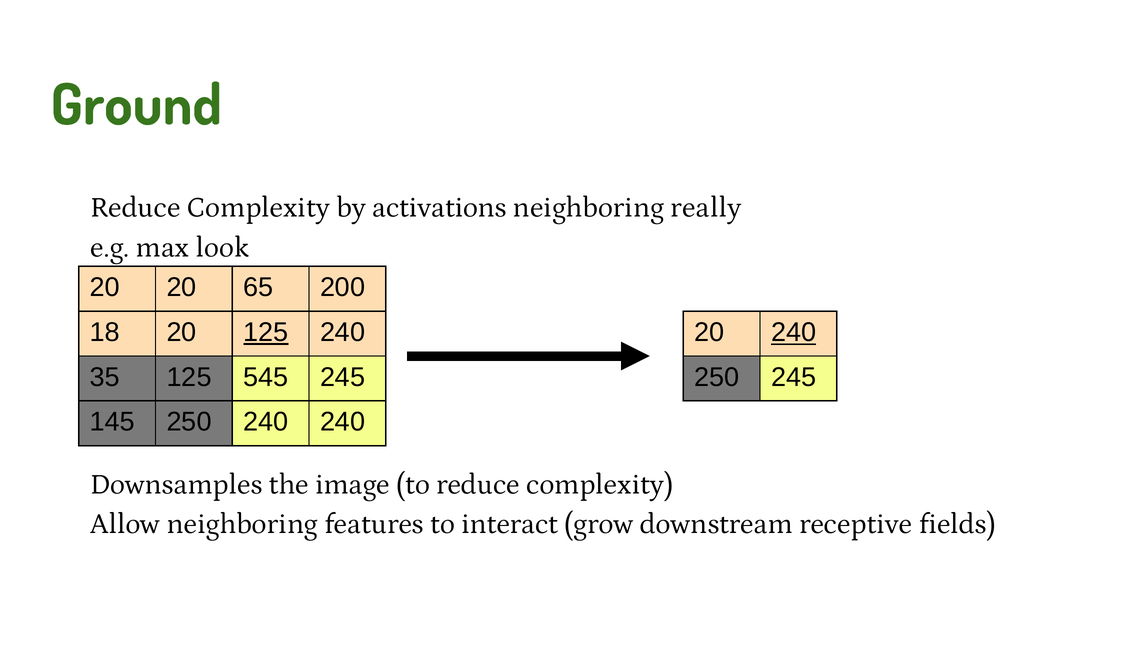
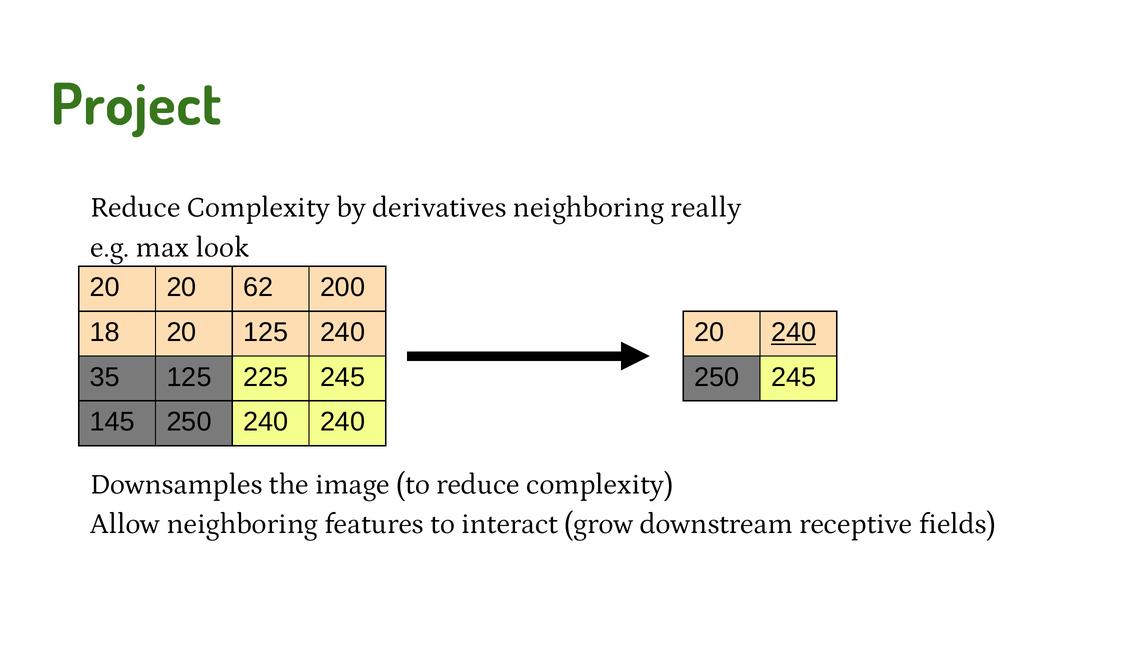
Ground: Ground -> Project (136, 106)
activations: activations -> derivatives (440, 207)
65: 65 -> 62 (258, 287)
125 underline: present -> none (266, 332)
545: 545 -> 225 (266, 377)
